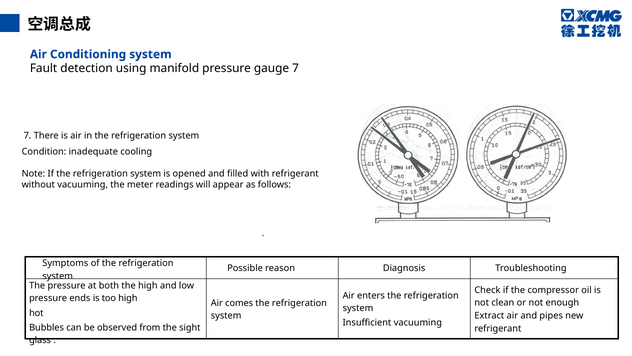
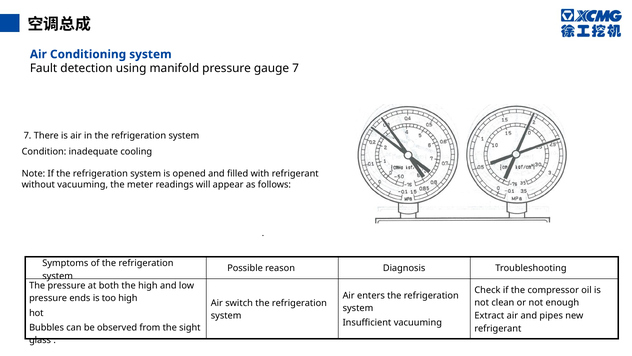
comes: comes -> switch (239, 303)
